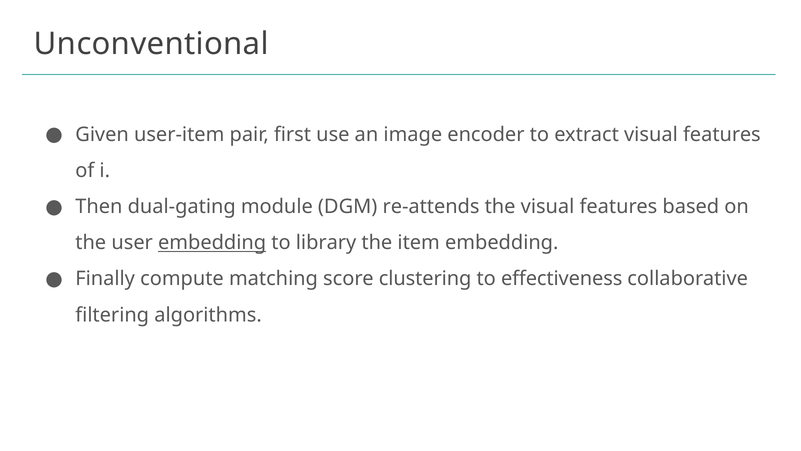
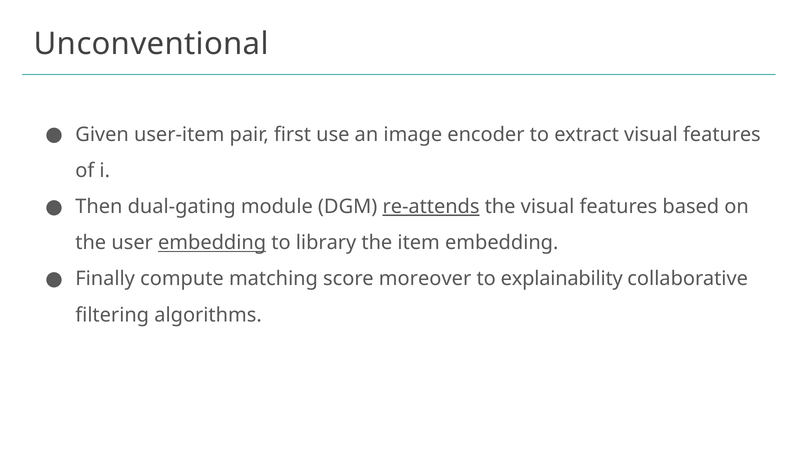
re-attends underline: none -> present (431, 206)
clustering: clustering -> moreover (425, 279)
effectiveness: effectiveness -> explainability (562, 279)
